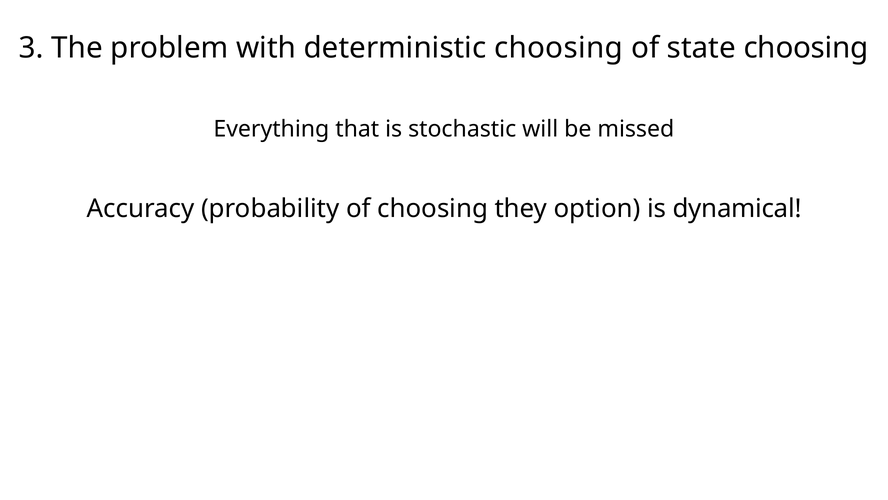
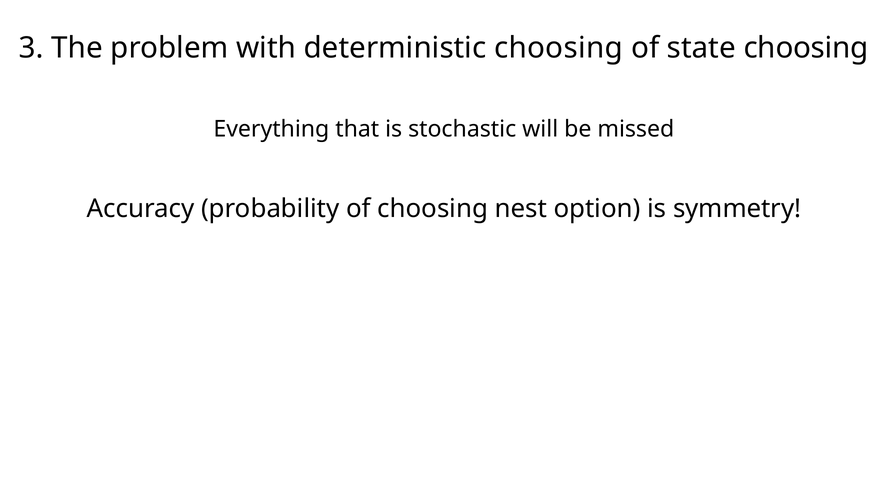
they: they -> nest (521, 209)
dynamical: dynamical -> symmetry (737, 209)
